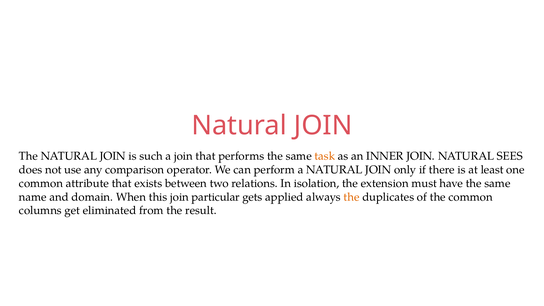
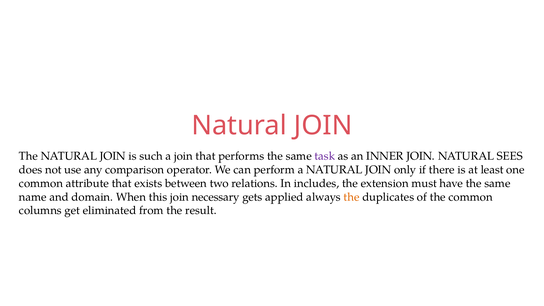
task colour: orange -> purple (325, 156)
isolation: isolation -> includes (317, 183)
particular: particular -> necessary (216, 197)
